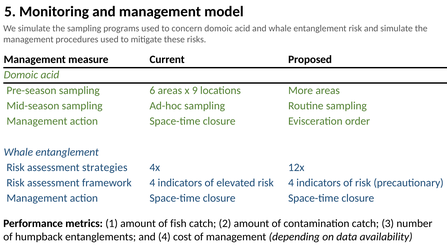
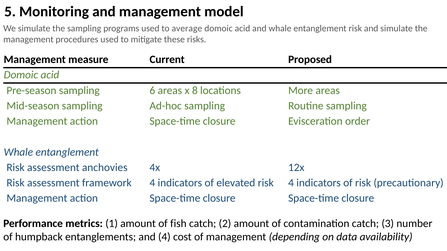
concern: concern -> average (187, 28)
9: 9 -> 8 (195, 90)
strategies: strategies -> anchovies (105, 168)
